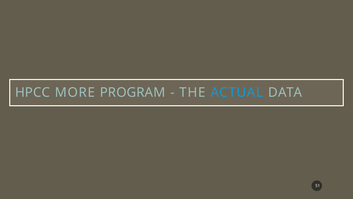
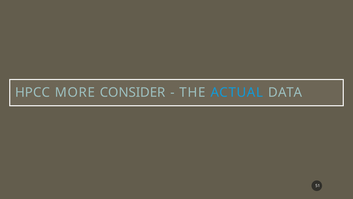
PROGRAM: PROGRAM -> CONSIDER (133, 92)
